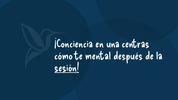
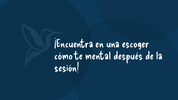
¡Conciencia: ¡Conciencia -> ¡Encuentra (74, 44)
centras: centras -> escoger (136, 44)
sesión underline: present -> none (67, 68)
